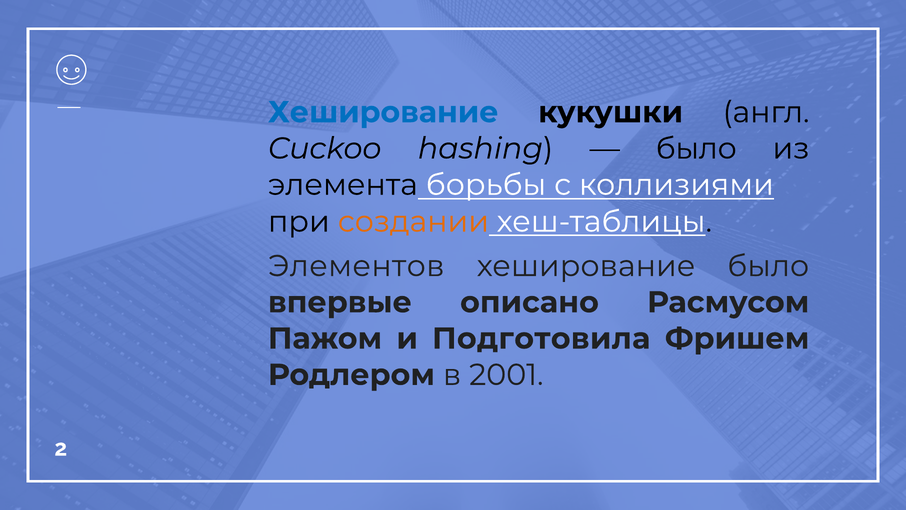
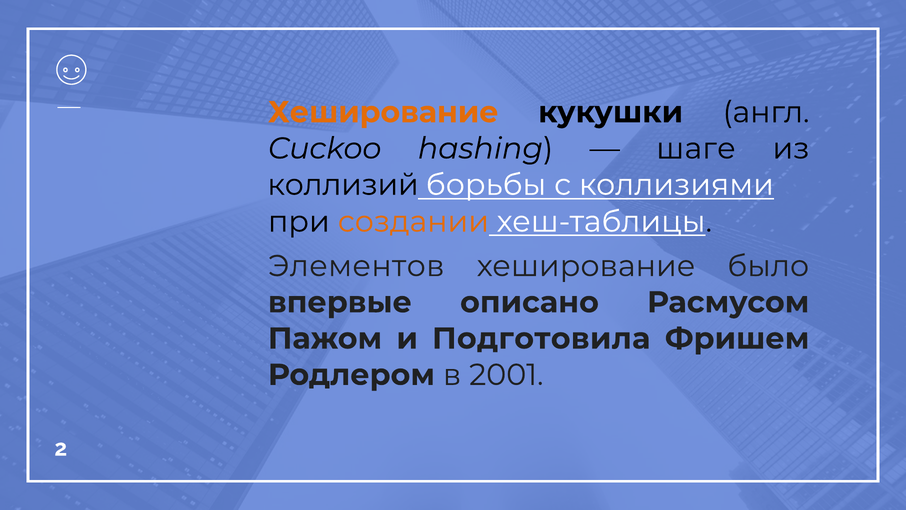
Хеширование colour: blue -> orange (383, 112)
было: было -> шаге (696, 148)
элемента: элемента -> коллизий (343, 185)
